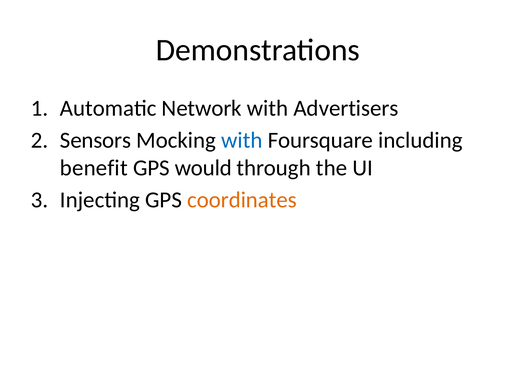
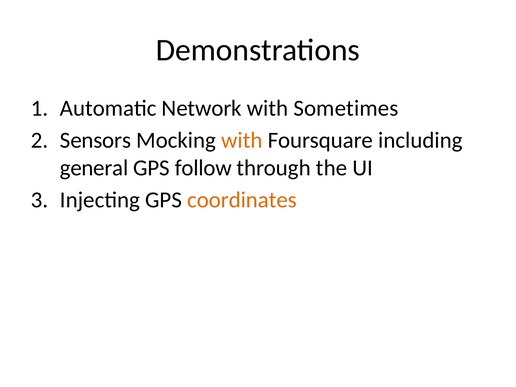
Advertisers: Advertisers -> Sometimes (346, 108)
with colour: blue -> orange (242, 140)
benefit: benefit -> general (94, 168)
would: would -> follow (203, 168)
